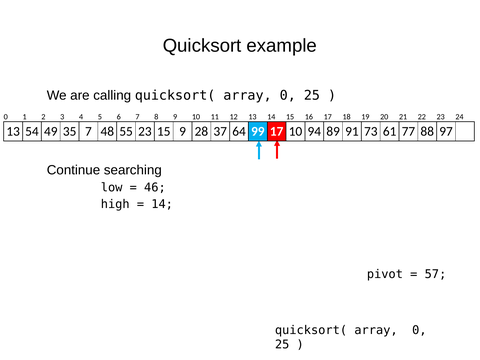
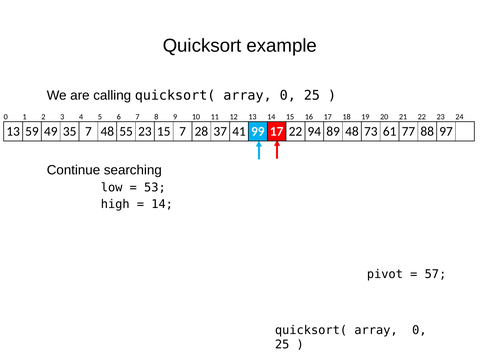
54: 54 -> 59 (32, 131)
15 9: 9 -> 7 (183, 131)
64: 64 -> 41 (239, 131)
17 10: 10 -> 22 (295, 131)
89 91: 91 -> 48 (352, 131)
46: 46 -> 53 (155, 188)
